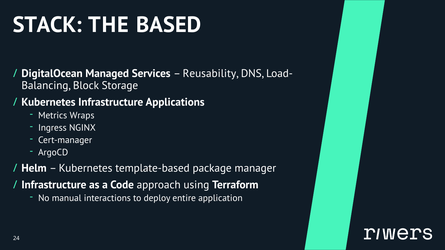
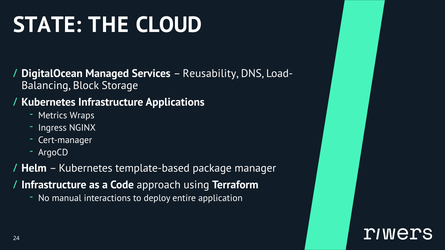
STACK: STACK -> STATE (47, 25)
BASED: BASED -> CLOUD (169, 25)
